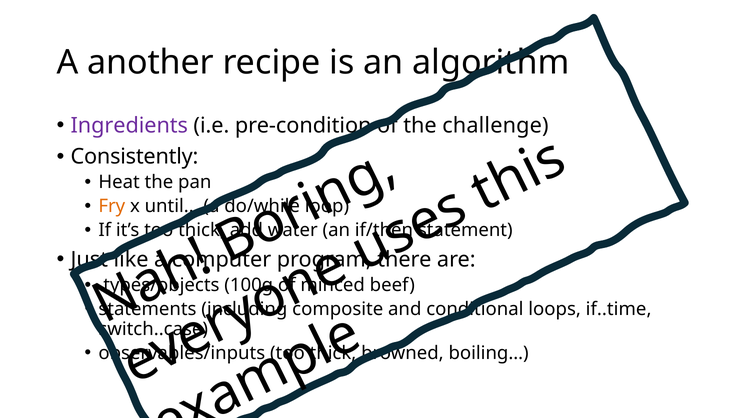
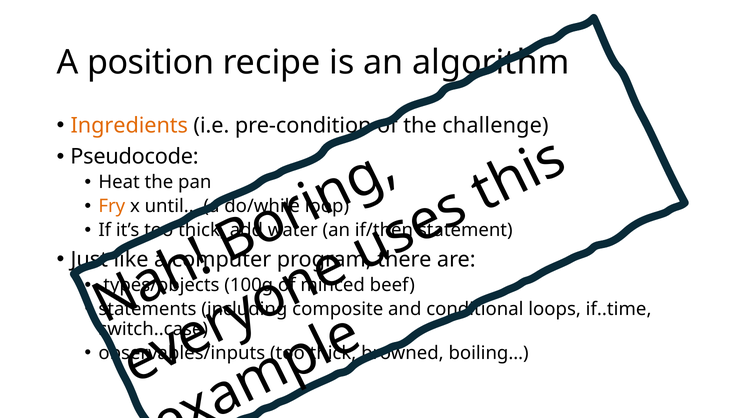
another: another -> position (151, 62)
Ingredients colour: purple -> orange (129, 126)
Consistently: Consistently -> Pseudocode (134, 157)
